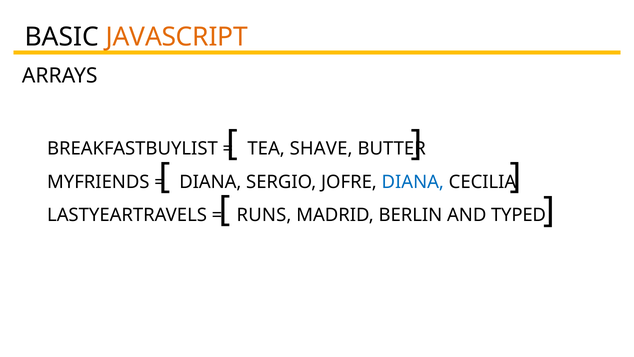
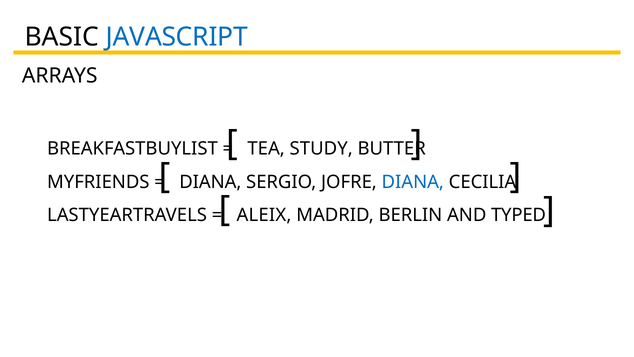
JAVASCRIPT colour: orange -> blue (177, 37)
SHAVE: SHAVE -> STUDY (321, 148)
RUNS: RUNS -> ALEIX (264, 215)
